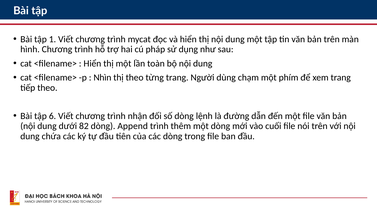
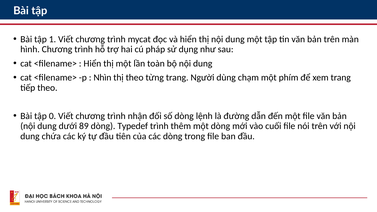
6: 6 -> 0 (52, 116)
82: 82 -> 89 (84, 126)
Append: Append -> Typedef (133, 126)
